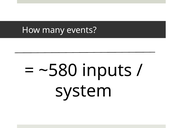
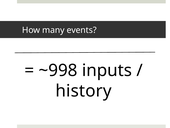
~580: ~580 -> ~998 (58, 70)
system: system -> history (83, 91)
